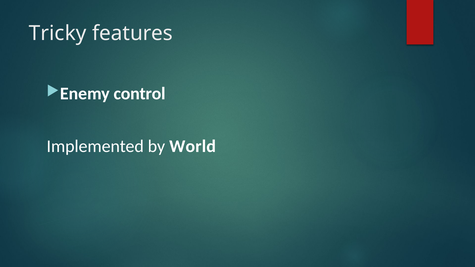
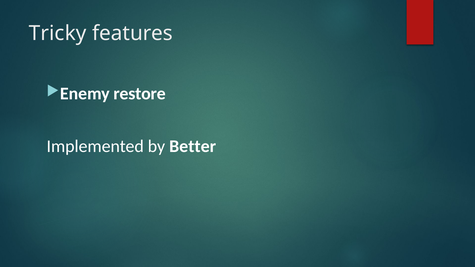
control: control -> restore (140, 94)
World: World -> Better (193, 146)
